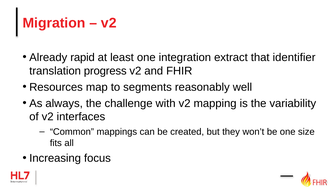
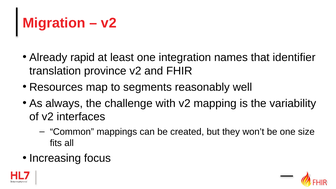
extract: extract -> names (231, 57)
progress: progress -> province (105, 71)
